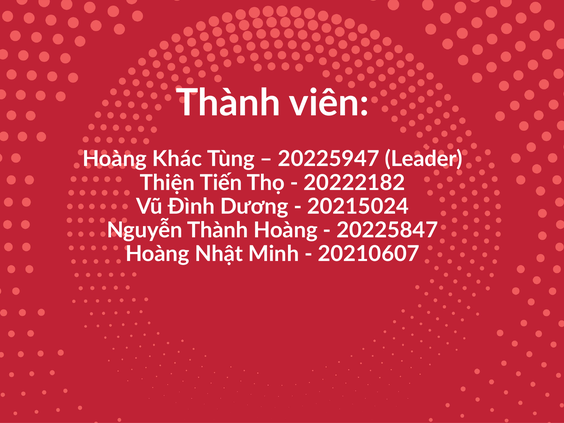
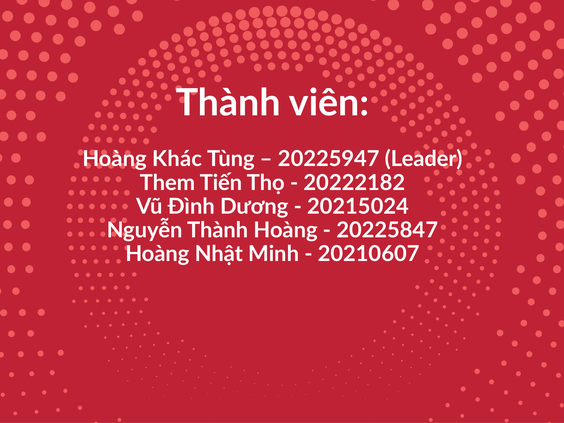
Thiện: Thiện -> Them (167, 183)
